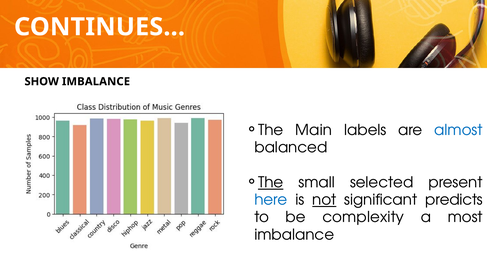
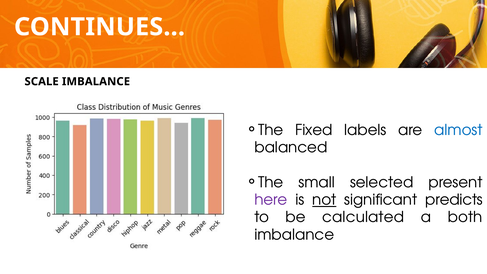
SHOW: SHOW -> SCALE (42, 81)
Main: Main -> Fixed (314, 130)
The underline: present -> none (271, 183)
here colour: blue -> purple (271, 200)
complexity: complexity -> calculated (363, 217)
most: most -> both (465, 217)
